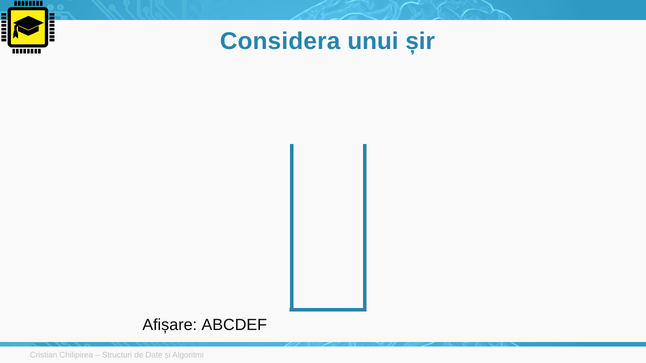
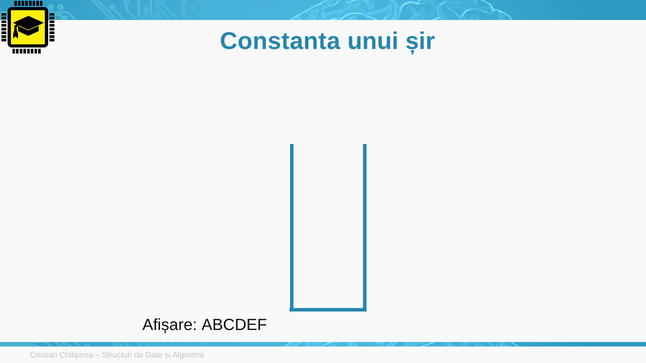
Considera: Considera -> Constanta (280, 41)
